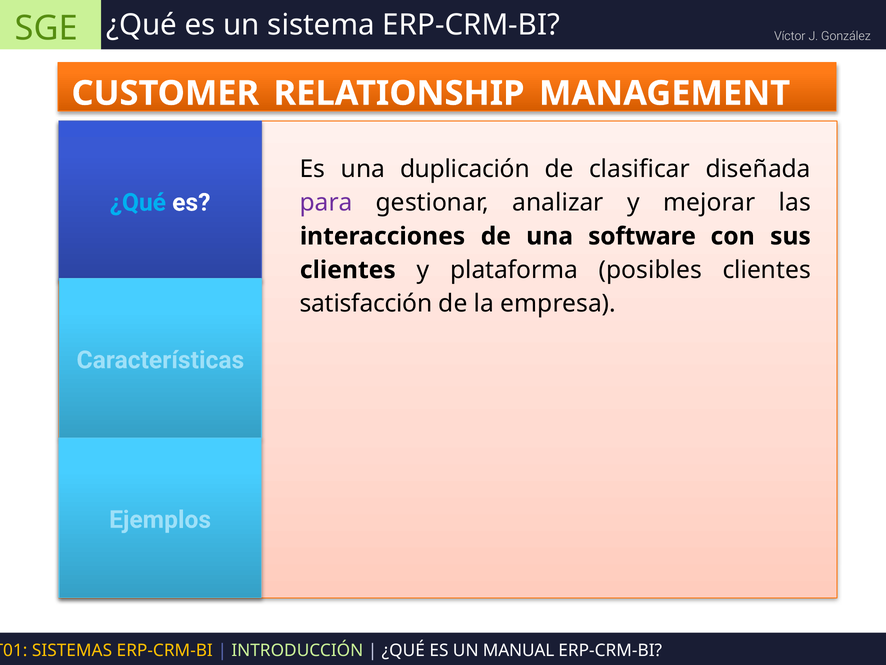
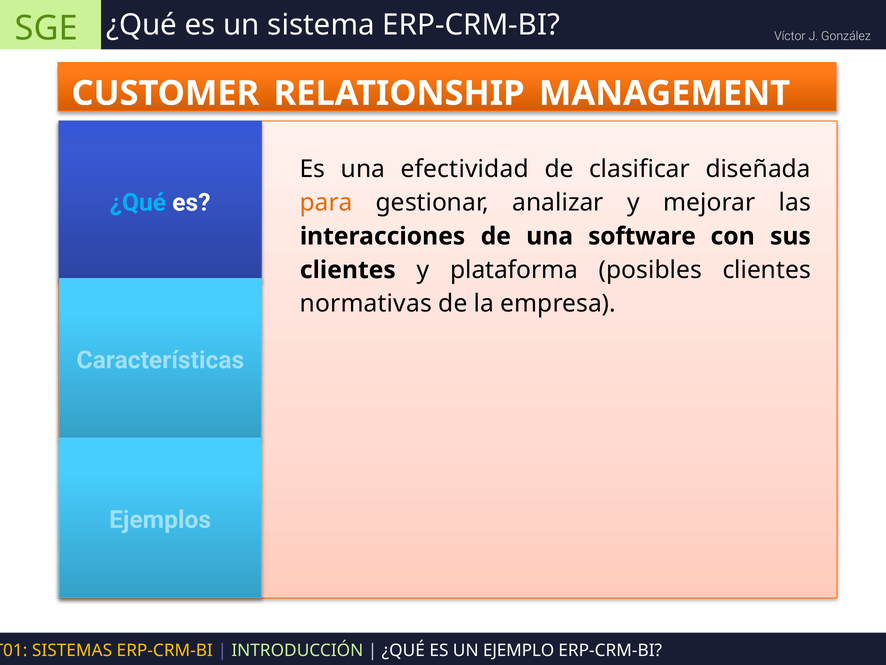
duplicación: duplicación -> efectividad (465, 169)
para colour: purple -> orange (326, 202)
satisfacción: satisfacción -> normativas (366, 303)
MANUAL: MANUAL -> EJEMPLO (519, 650)
